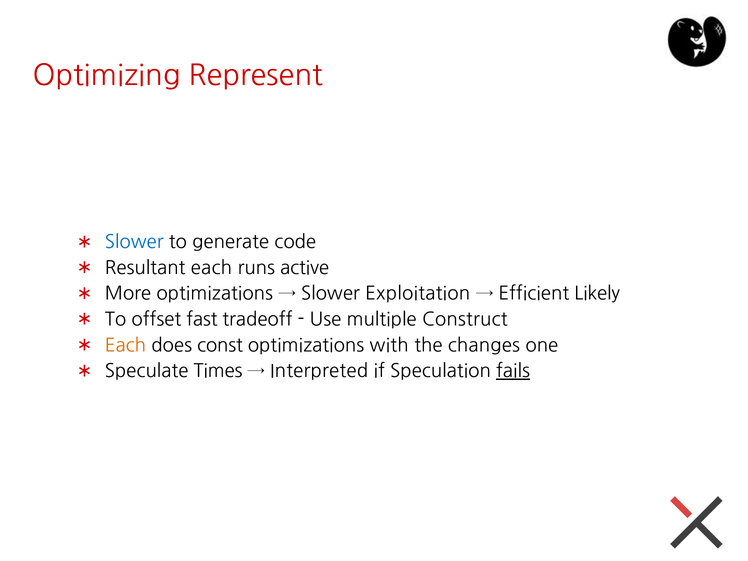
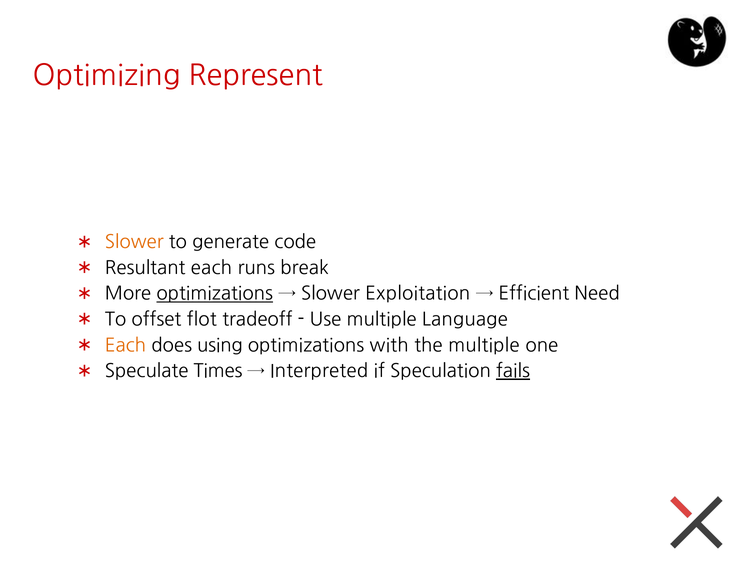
Slower colour: blue -> orange (134, 242)
active: active -> break (305, 268)
optimizations underline: none -> present (215, 294)
Likely: Likely -> Need (597, 294)
fast: fast -> flot (202, 320)
Construct: Construct -> Language (465, 320)
const: const -> using (220, 345)
the changes: changes -> multiple (484, 345)
